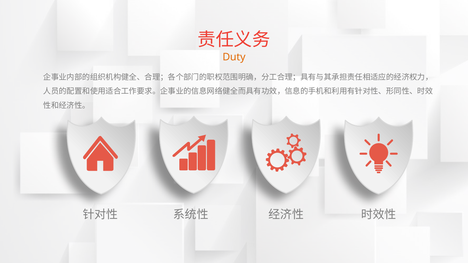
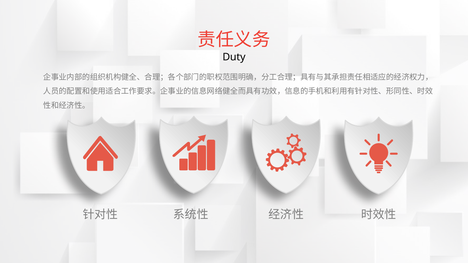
Duty colour: orange -> black (234, 57)
